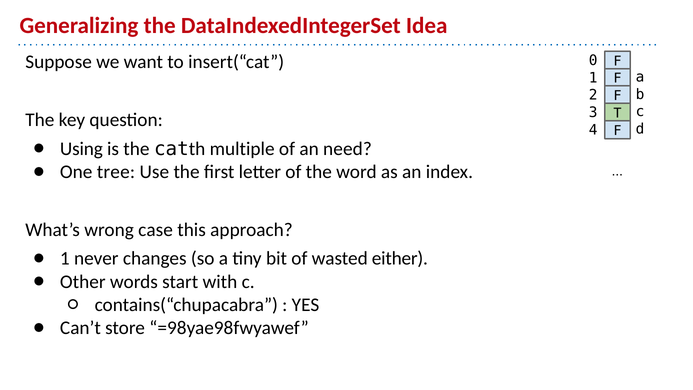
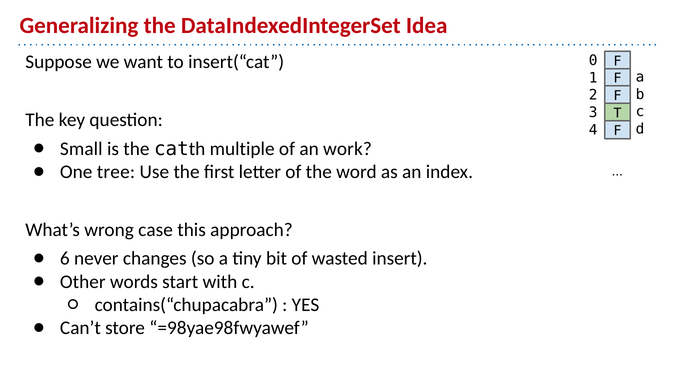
Using: Using -> Small (81, 149)
need: need -> work (347, 149)
1: 1 -> 6 (65, 258)
either: either -> insert (400, 258)
